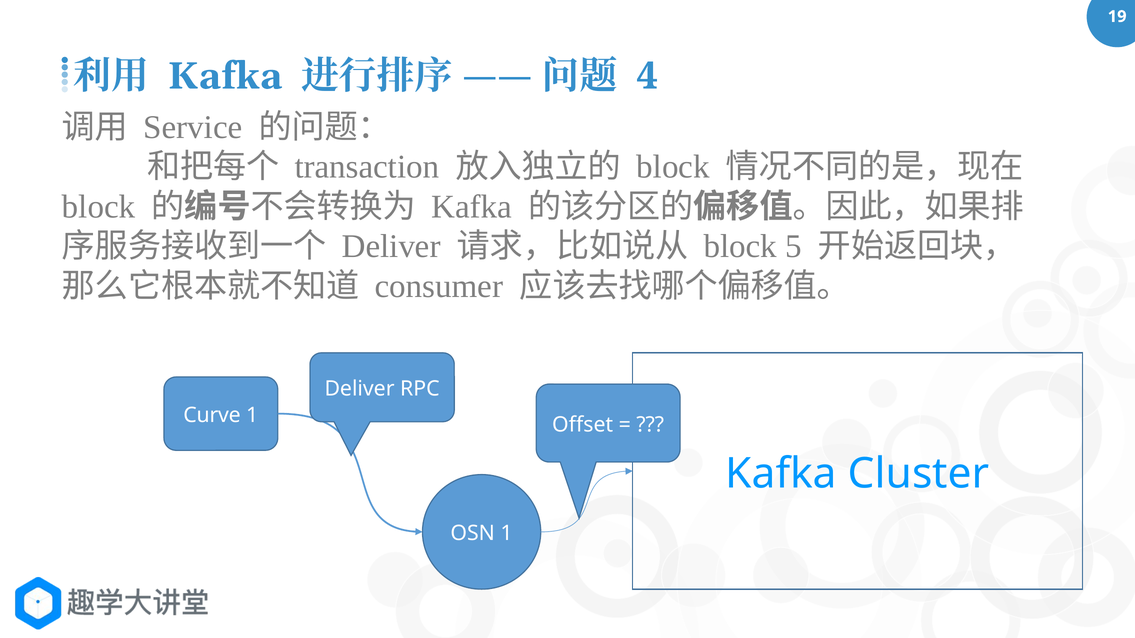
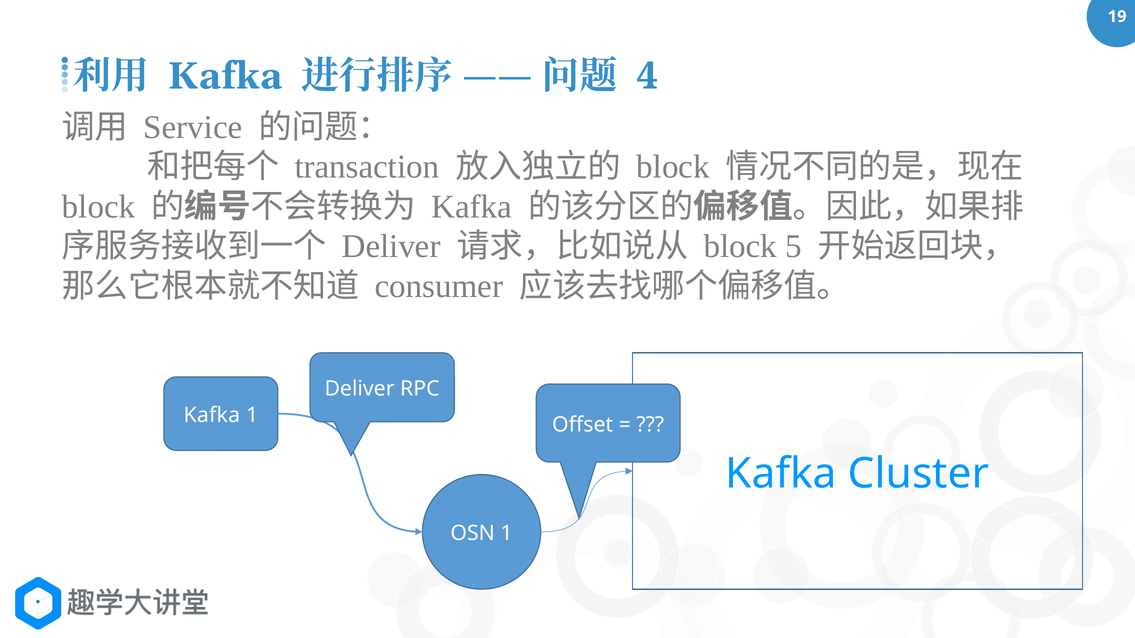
Curve: Curve -> Kafka (212, 415)
